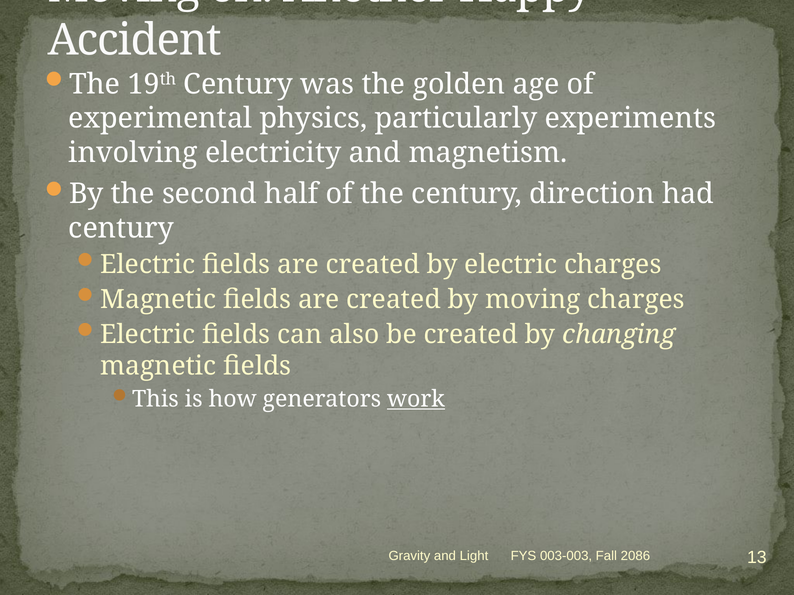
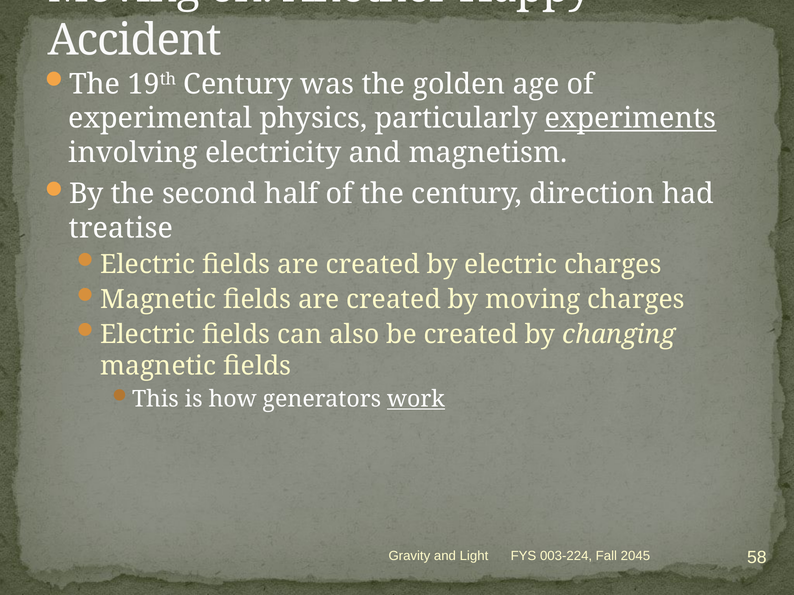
experiments underline: none -> present (631, 119)
century: century -> treatise (121, 228)
003-003: 003-003 -> 003-224 (566, 556)
2086: 2086 -> 2045 (635, 556)
13: 13 -> 58 (757, 558)
